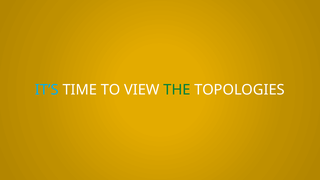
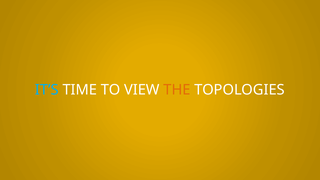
THE colour: green -> orange (177, 90)
